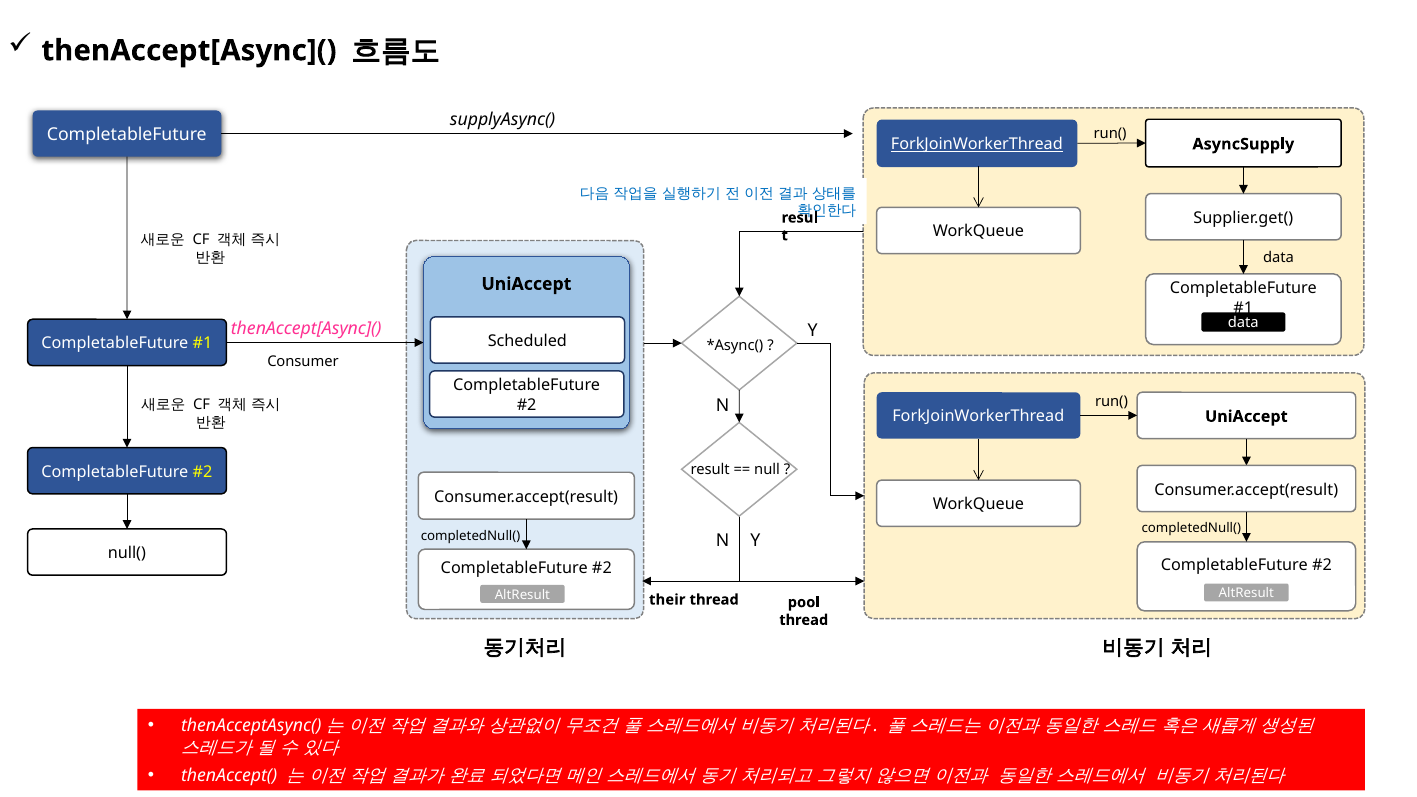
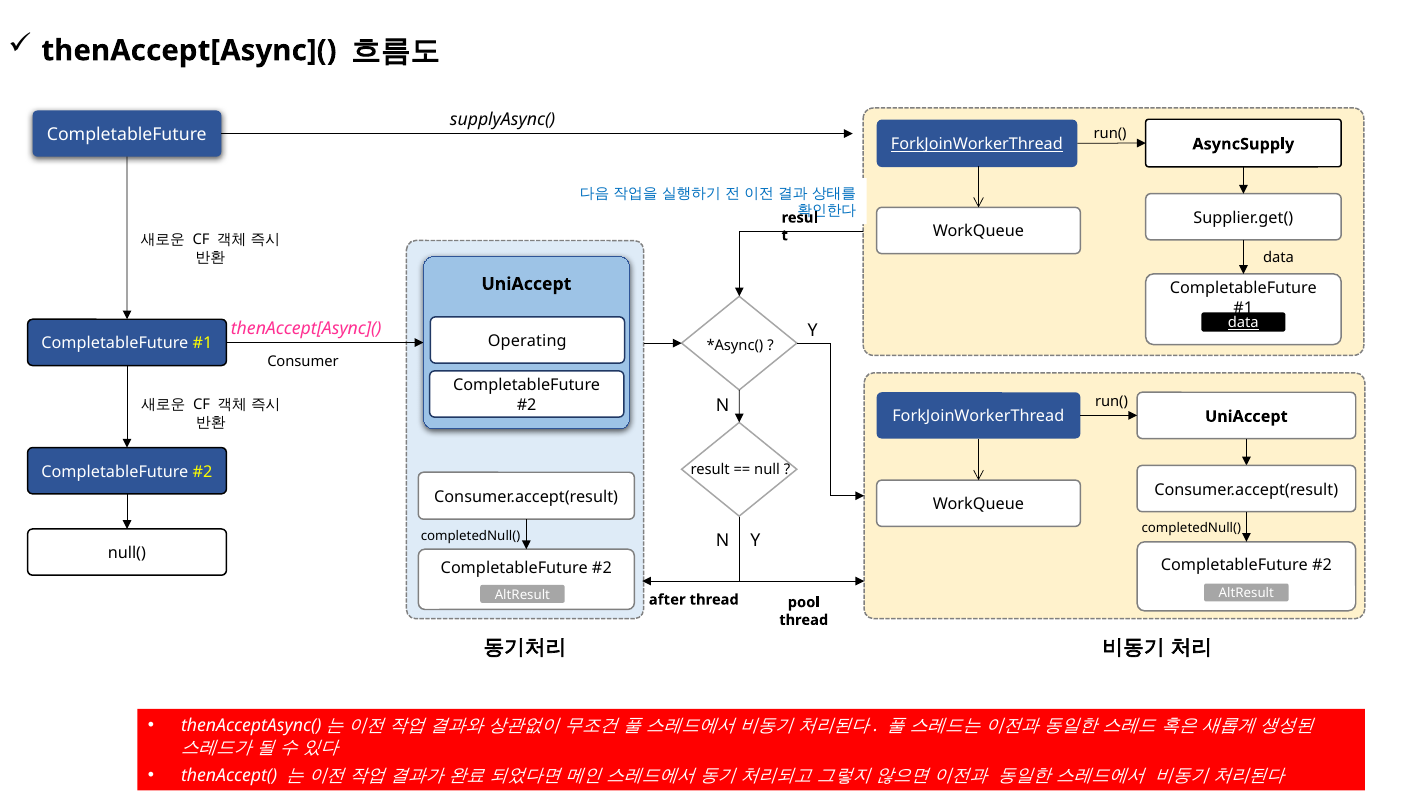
data underline: none -> present (1243, 323)
Scheduled: Scheduled -> Operating (527, 341)
their: their -> after (667, 600)
